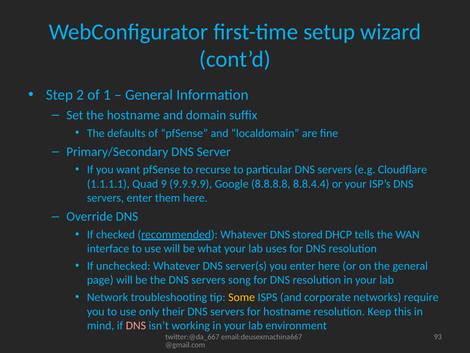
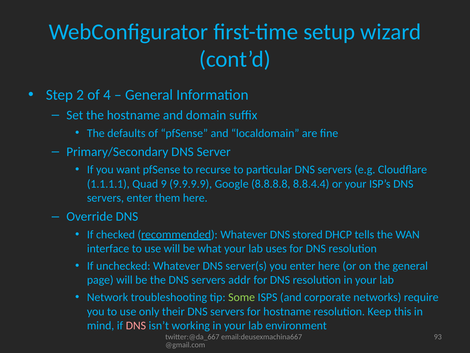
1: 1 -> 4 (107, 95)
song: song -> addr (239, 280)
Some colour: yellow -> light green (242, 297)
